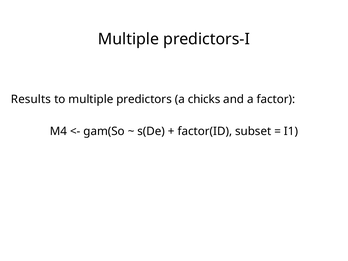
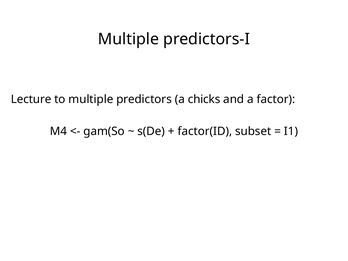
Results: Results -> Lecture (31, 99)
